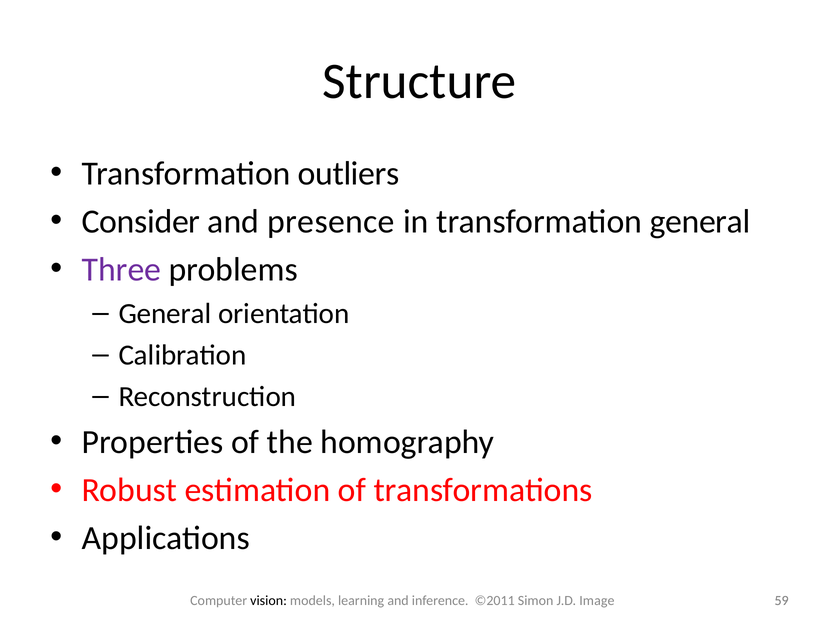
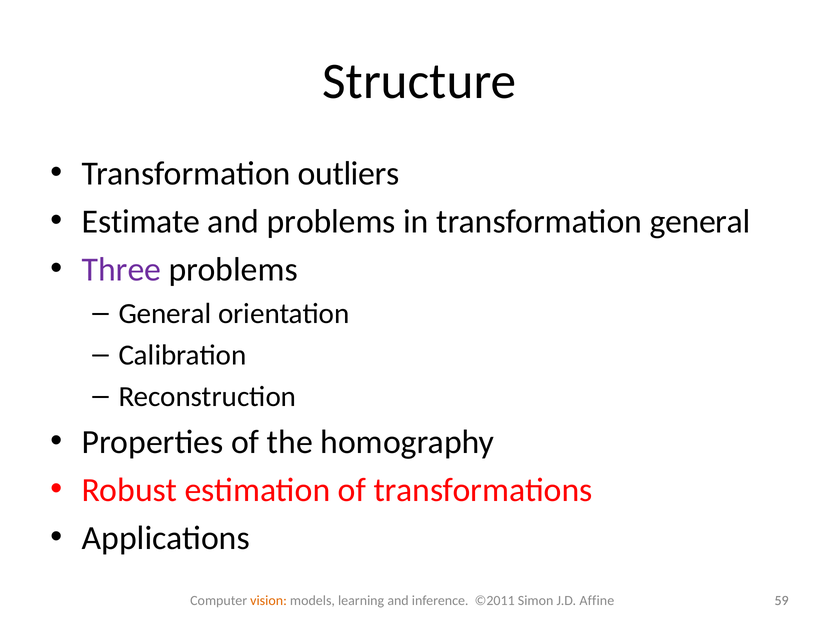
Consider: Consider -> Estimate (141, 222)
and presence: presence -> problems (331, 222)
vision colour: black -> orange (269, 601)
Image: Image -> Affine (597, 601)
